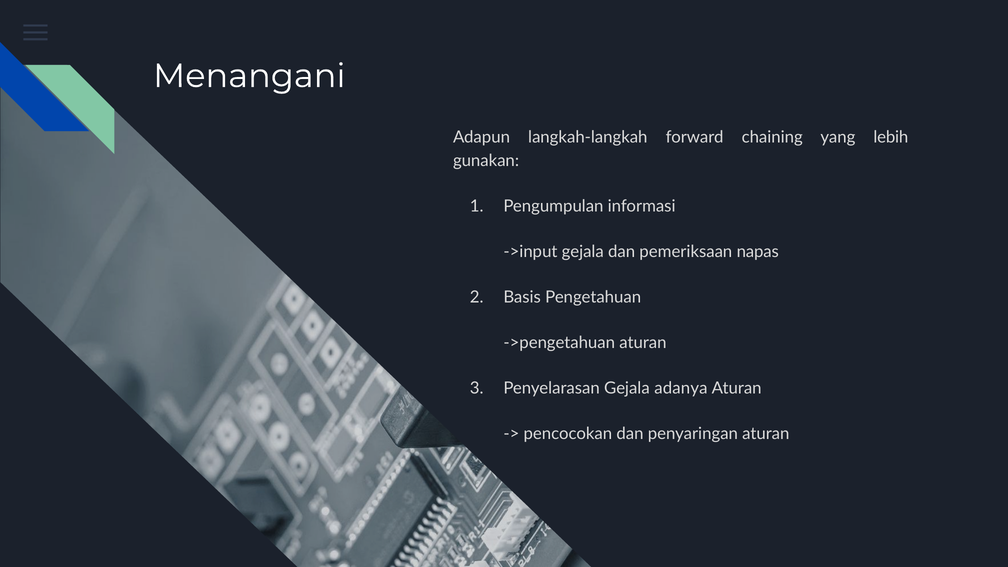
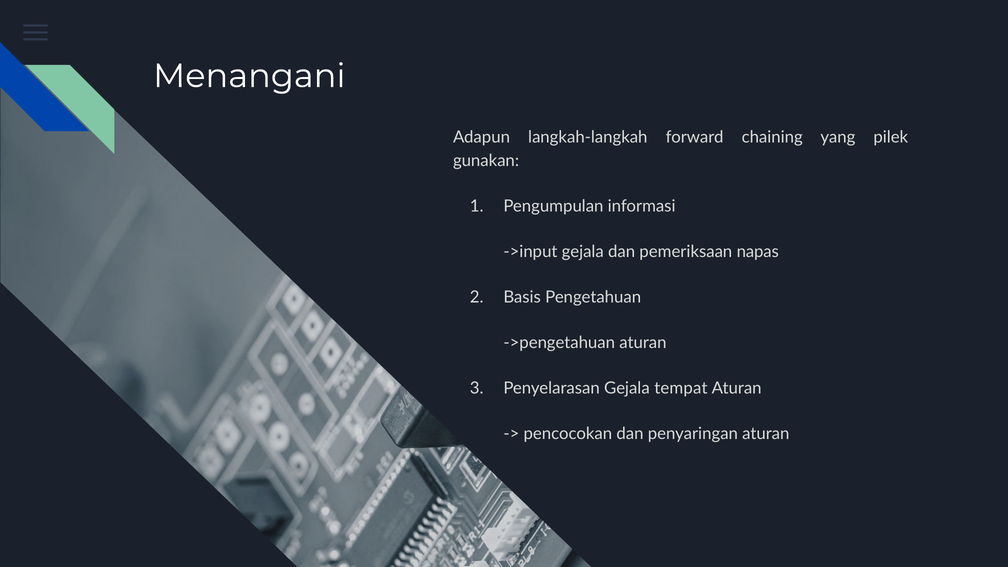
lebih: lebih -> pilek (891, 137)
adanya: adanya -> tempat (681, 388)
